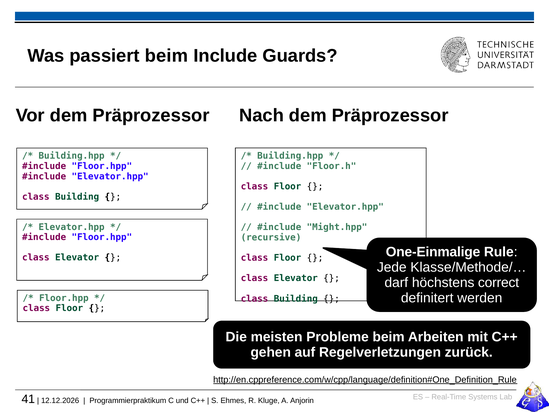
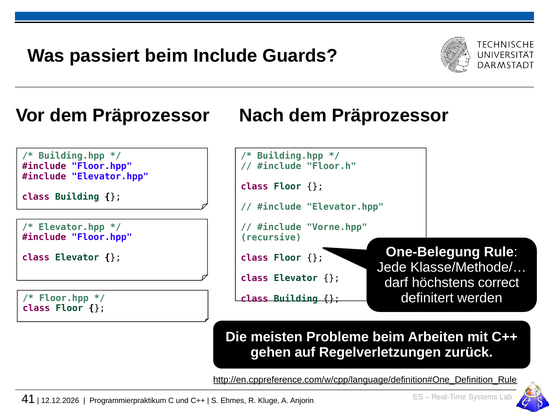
Might.hpp: Might.hpp -> Vorne.hpp (337, 227)
One-Einmalige: One-Einmalige -> One-Belegung (433, 252)
